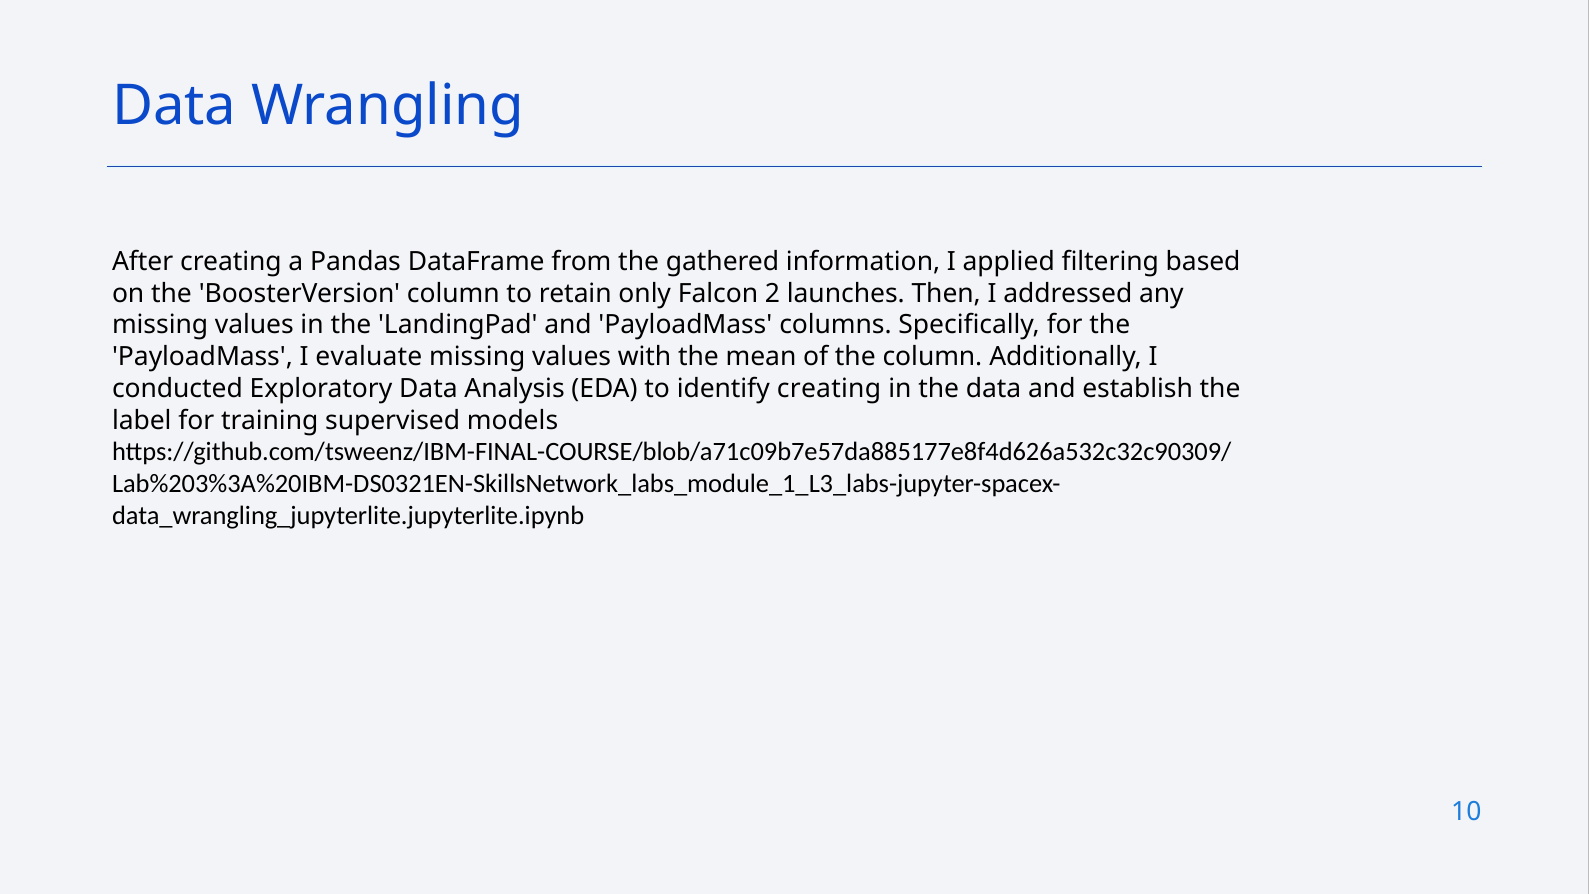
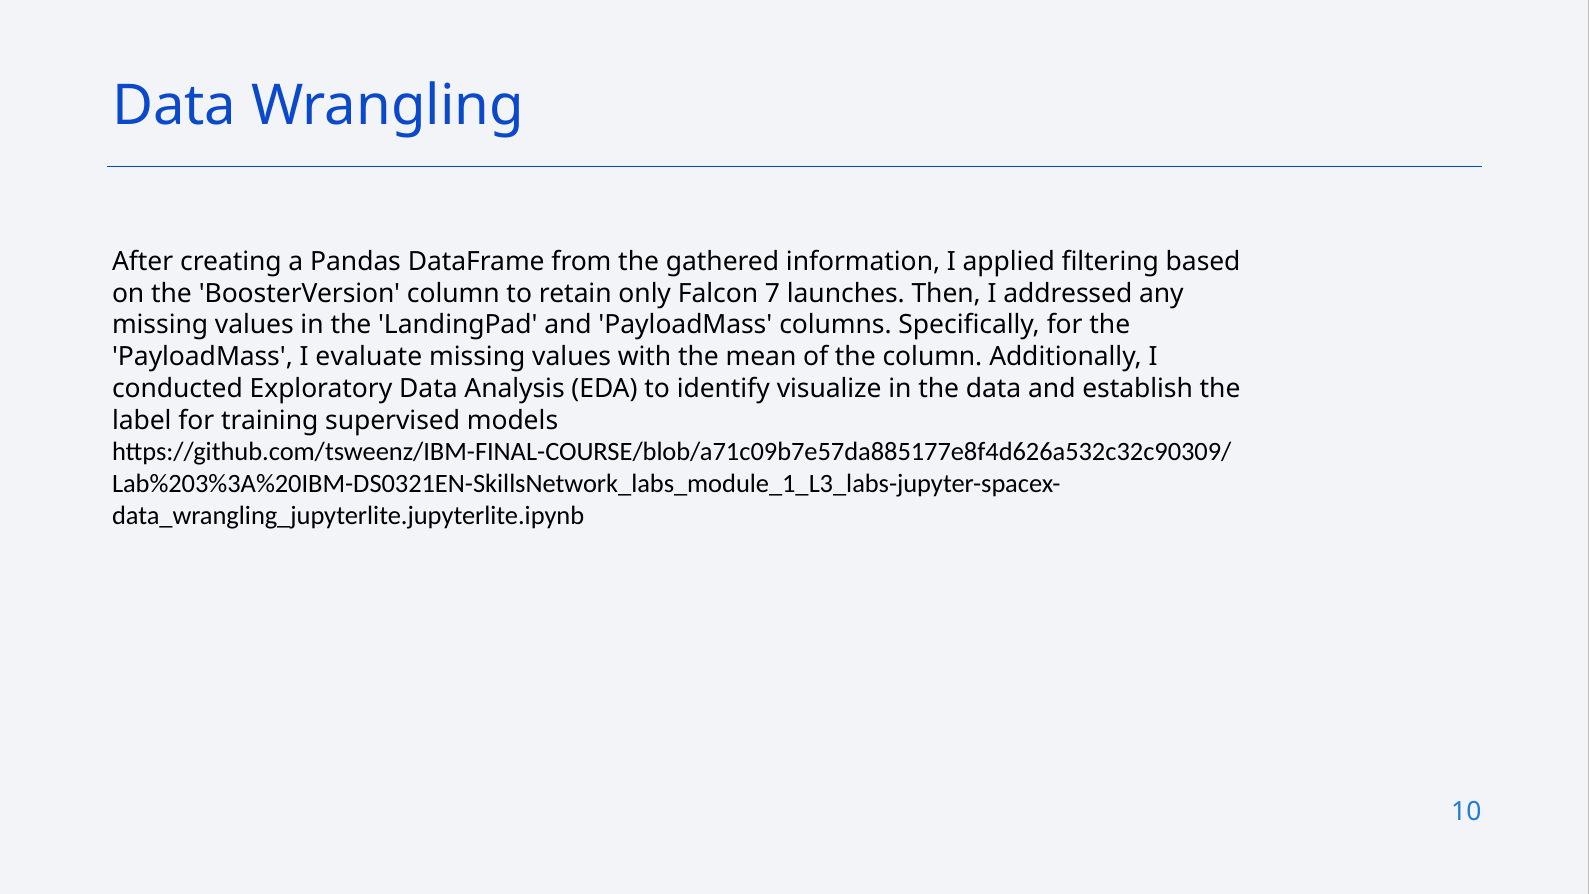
2: 2 -> 7 (773, 293)
identify creating: creating -> visualize (829, 389)
